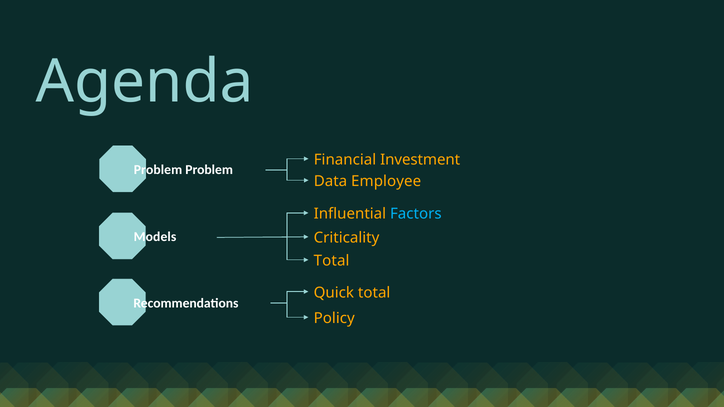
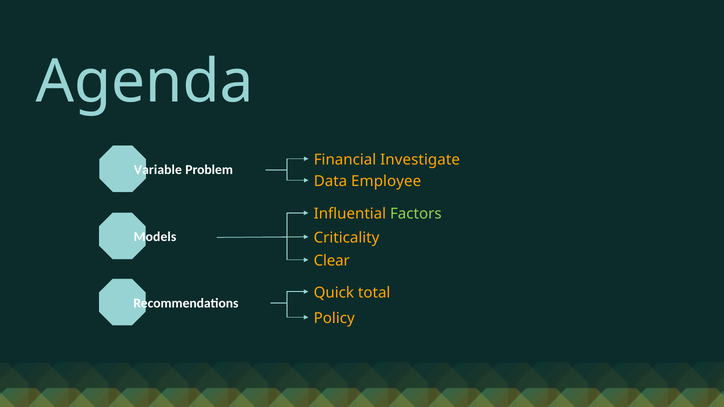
Investment: Investment -> Investigate (420, 160)
Problem: Problem -> Variable (158, 170)
Factors colour: light blue -> light green (416, 214)
Total: Total -> Clear (332, 261)
